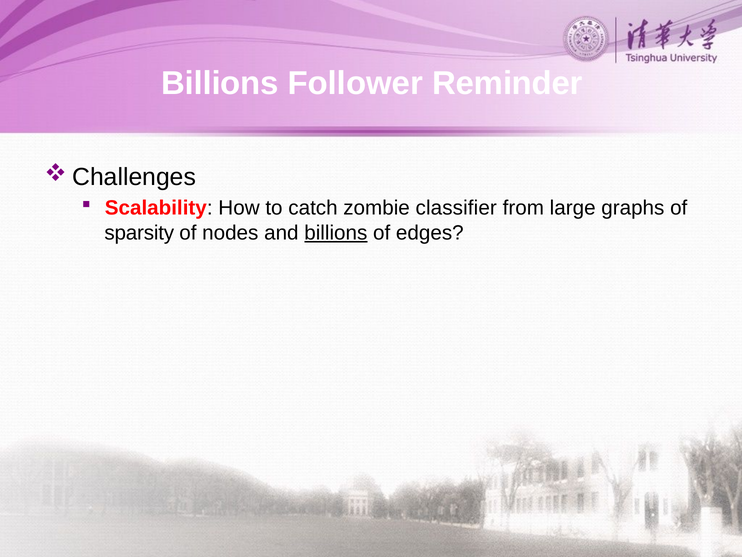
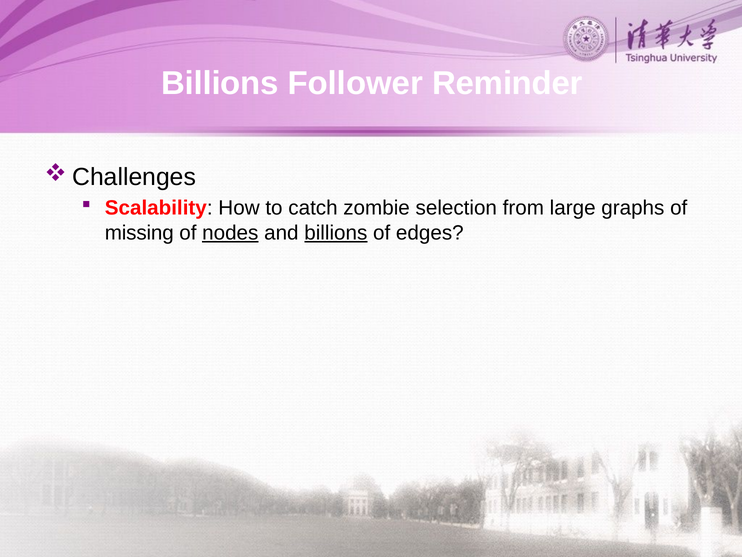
classifier: classifier -> selection (456, 208)
sparsity: sparsity -> missing (139, 233)
nodes underline: none -> present (230, 233)
